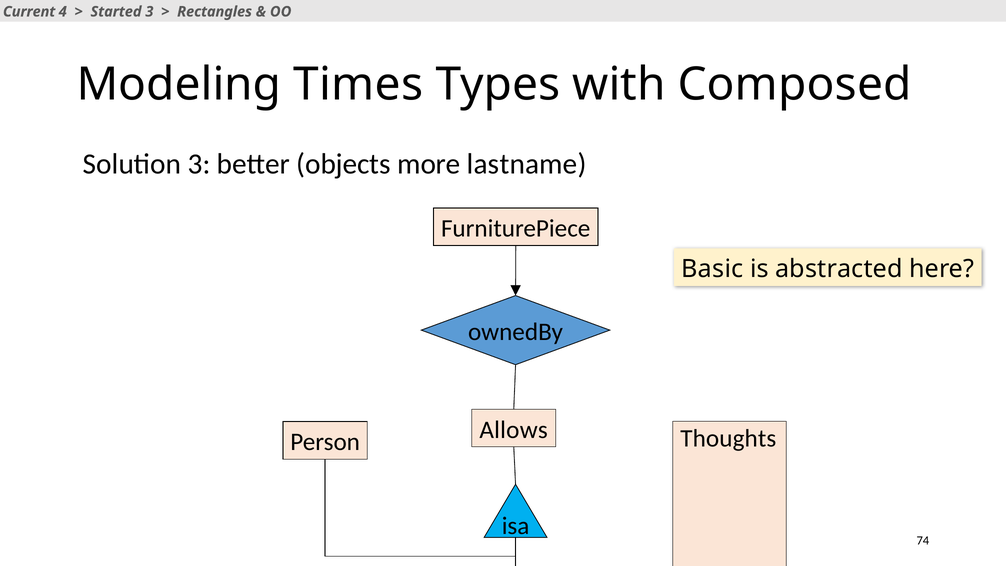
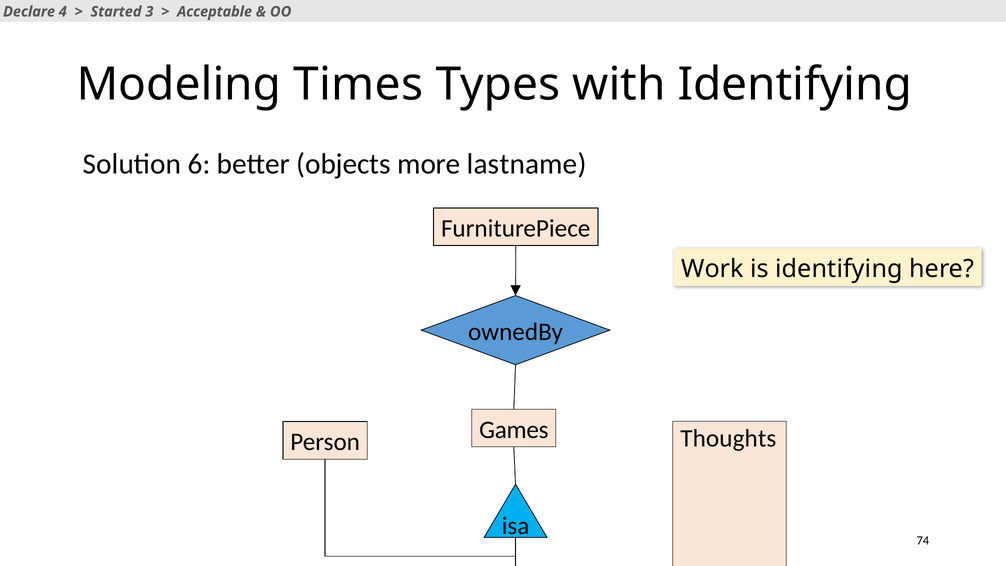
Current: Current -> Declare (29, 12)
Rectangles: Rectangles -> Acceptable (215, 12)
with Composed: Composed -> Identifying (795, 85)
Solution 3: 3 -> 6 (199, 164)
Basic: Basic -> Work (713, 269)
is abstracted: abstracted -> identifying (839, 269)
Allows: Allows -> Games (514, 430)
